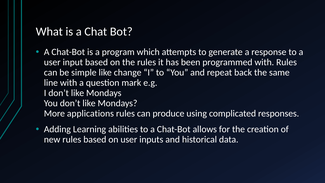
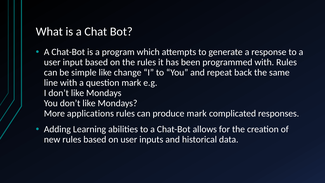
produce using: using -> mark (197, 114)
